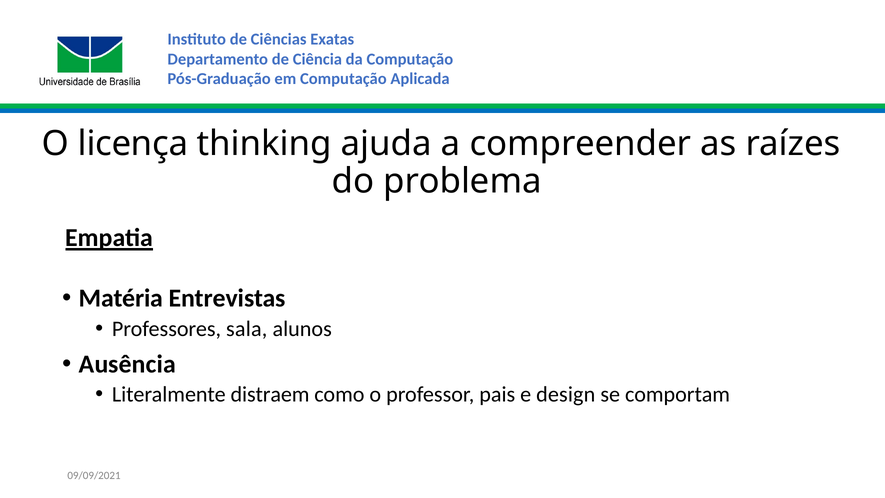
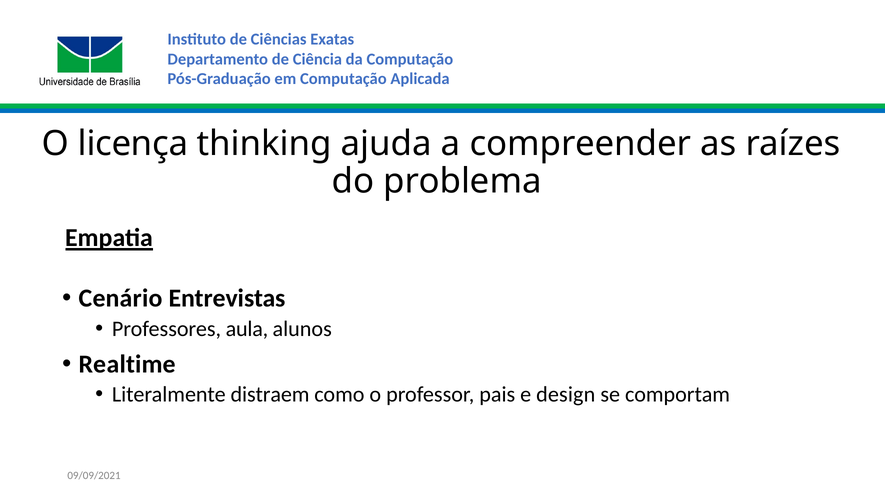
Matéria: Matéria -> Cenário (121, 298)
sala: sala -> aula (247, 329)
Ausência: Ausência -> Realtime (127, 364)
